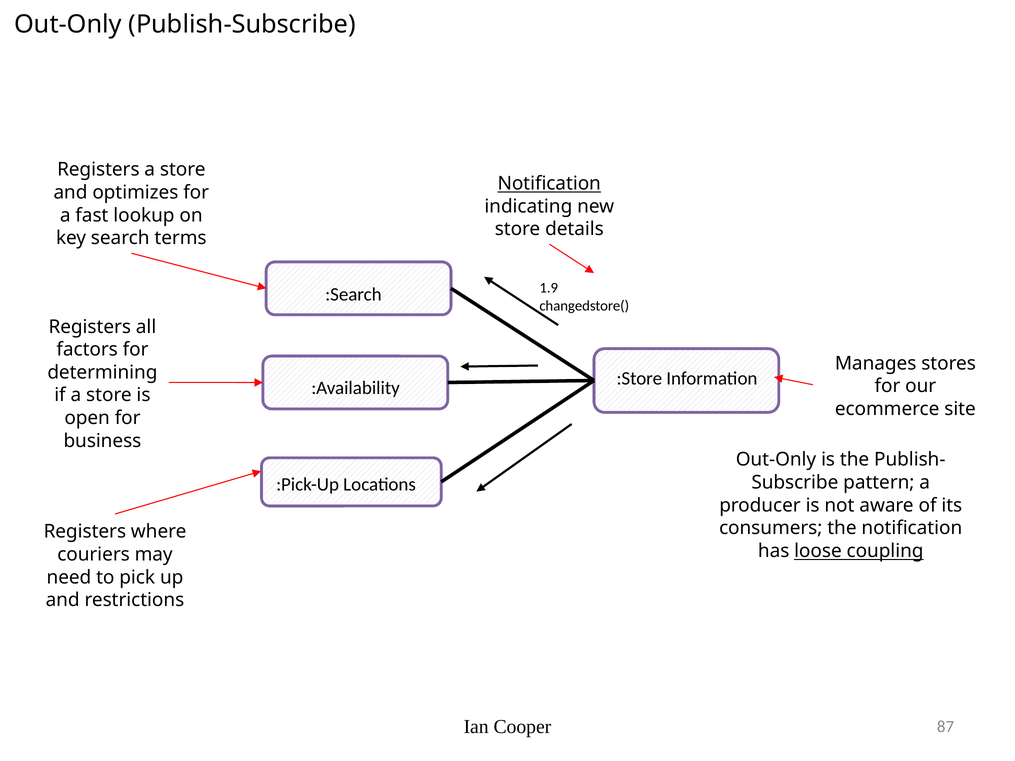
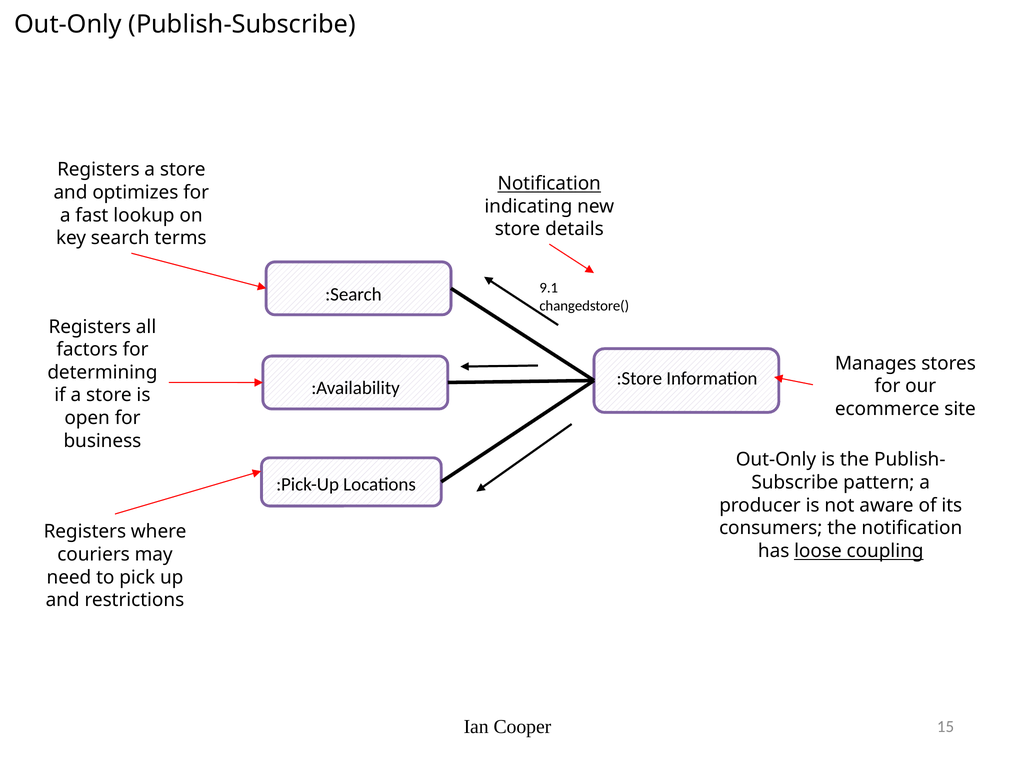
1.9: 1.9 -> 9.1 (549, 288)
87: 87 -> 15 (946, 727)
